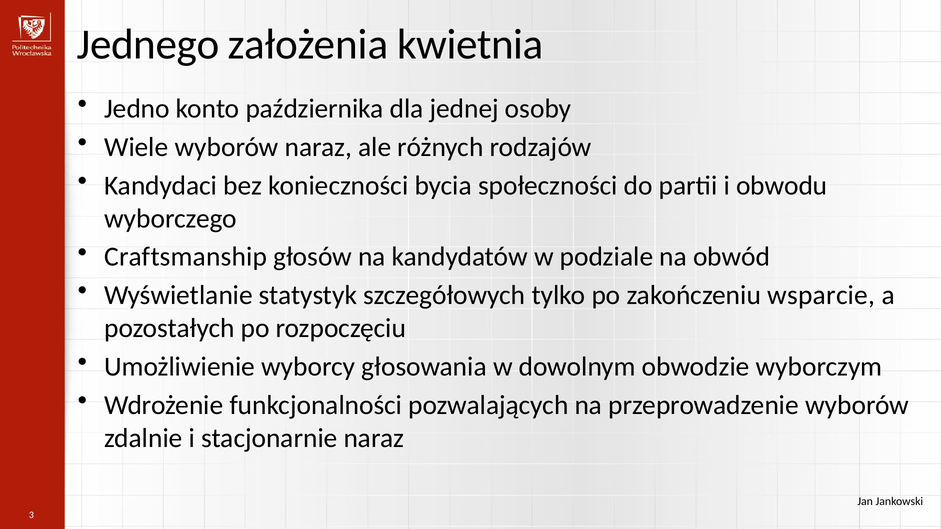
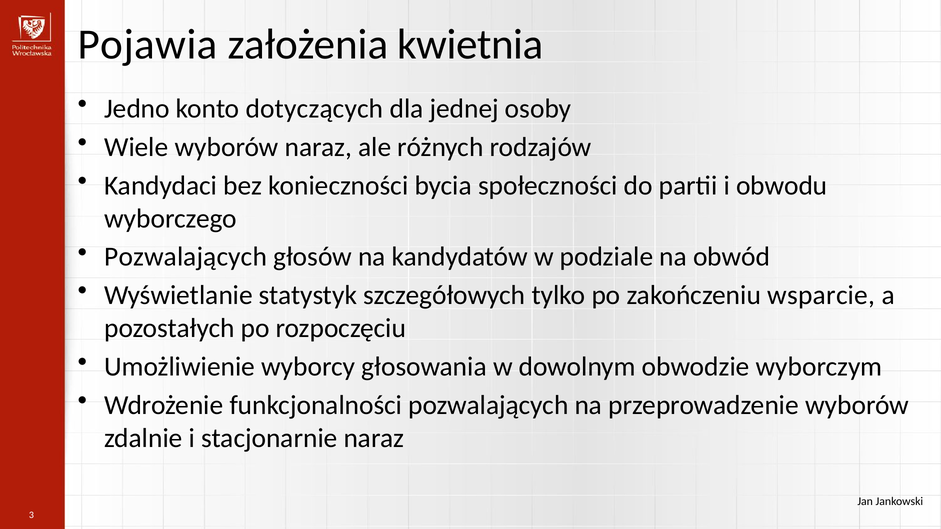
Jednego: Jednego -> Pojawia (148, 44)
października: października -> dotyczących (314, 109)
Craftsmanship: Craftsmanship -> Pozwalających (186, 257)
